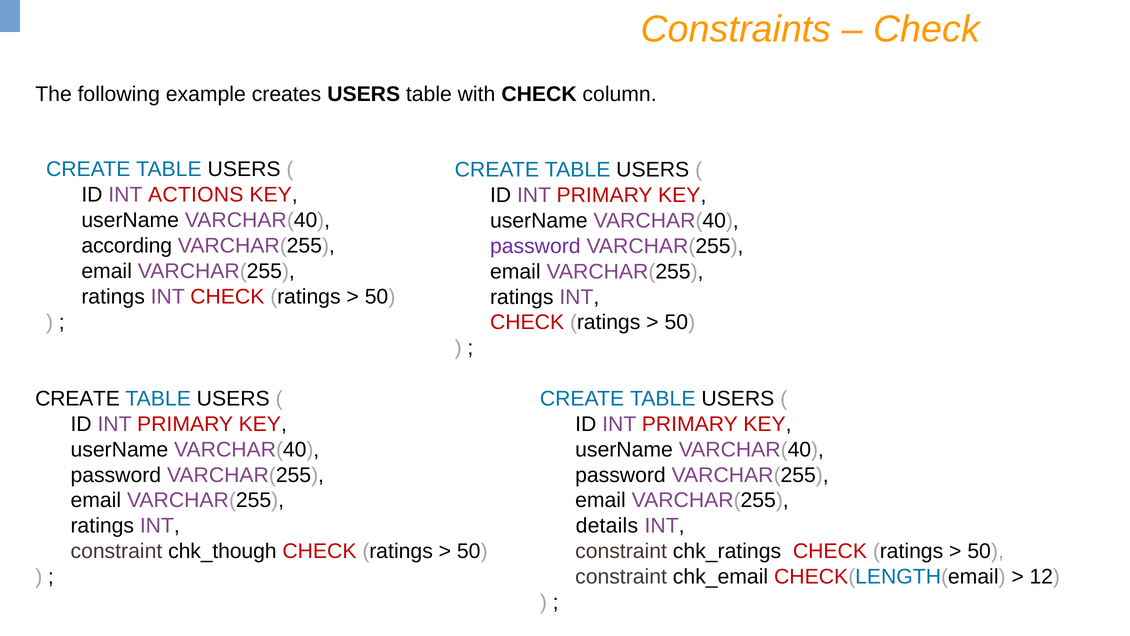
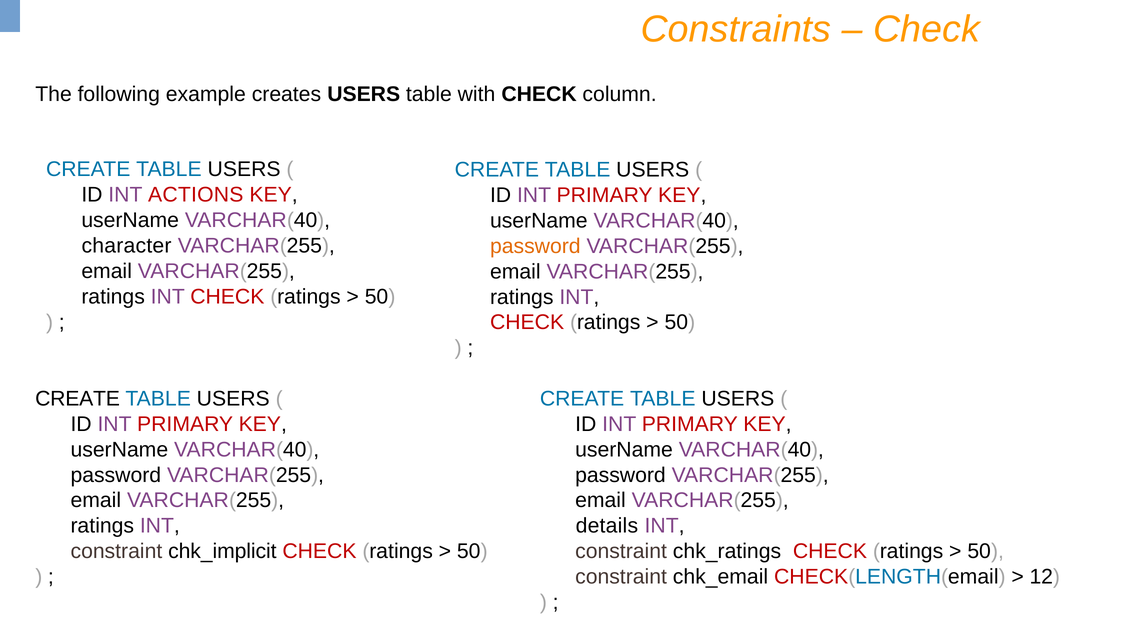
according: according -> character (127, 246)
password colour: purple -> orange (535, 246)
chk_though: chk_though -> chk_implicit (222, 551)
